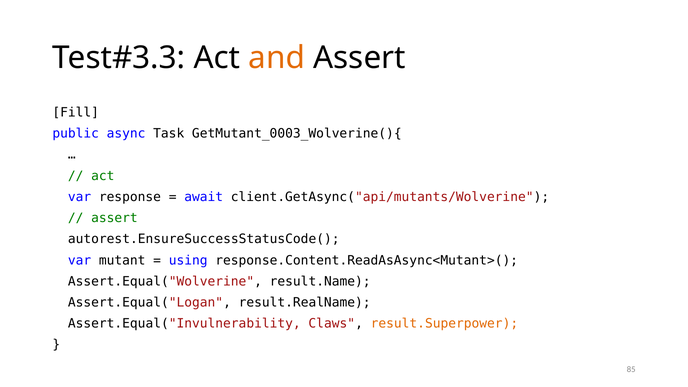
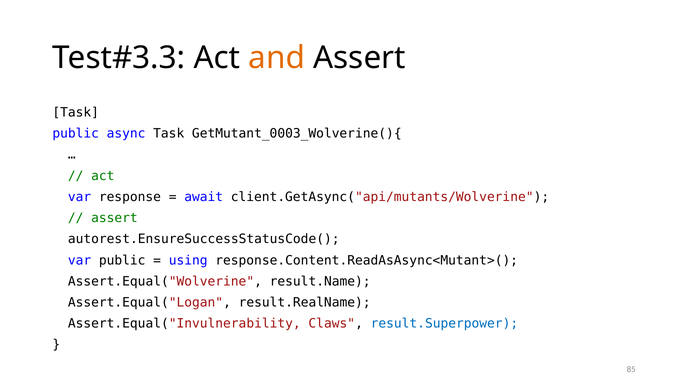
Fill: Fill -> Task (76, 112)
var mutant: mutant -> public (122, 260)
result.Superpower colour: orange -> blue (444, 324)
